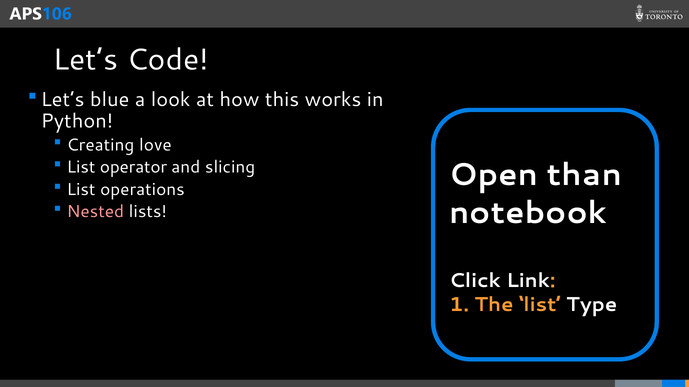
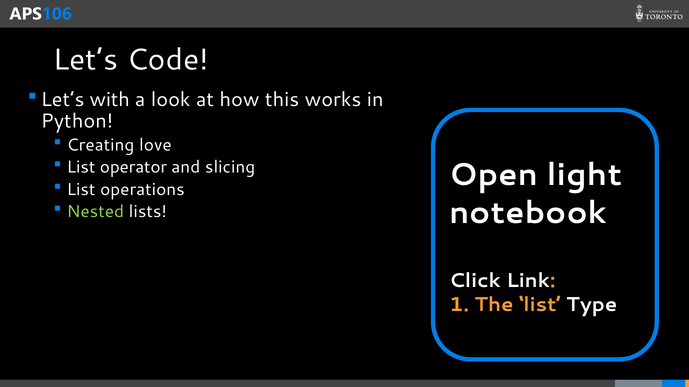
blue: blue -> with (110, 100)
than: than -> light (584, 175)
Nested colour: pink -> light green (95, 212)
